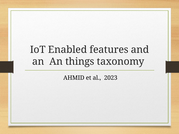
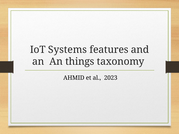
Enabled: Enabled -> Systems (67, 50)
